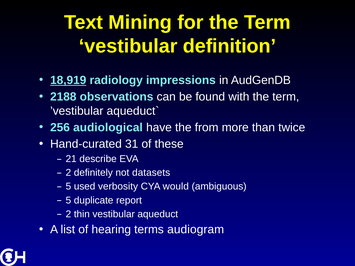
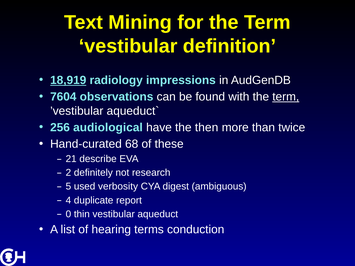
2188: 2188 -> 7604 (63, 97)
term underline: none -> present (286, 97)
from: from -> then (207, 128)
31: 31 -> 68 (132, 144)
datasets: datasets -> research (151, 173)
would: would -> digest (176, 187)
5: 5 -> 4 (68, 200)
2: 2 -> 0 (68, 214)
audiogram: audiogram -> conduction (196, 230)
